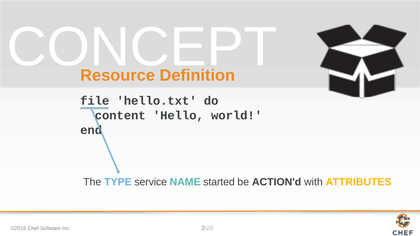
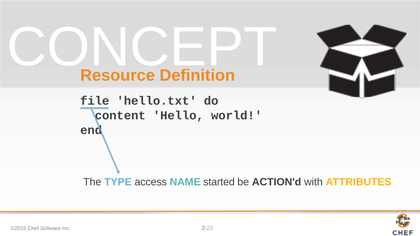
service: service -> access (151, 182)
